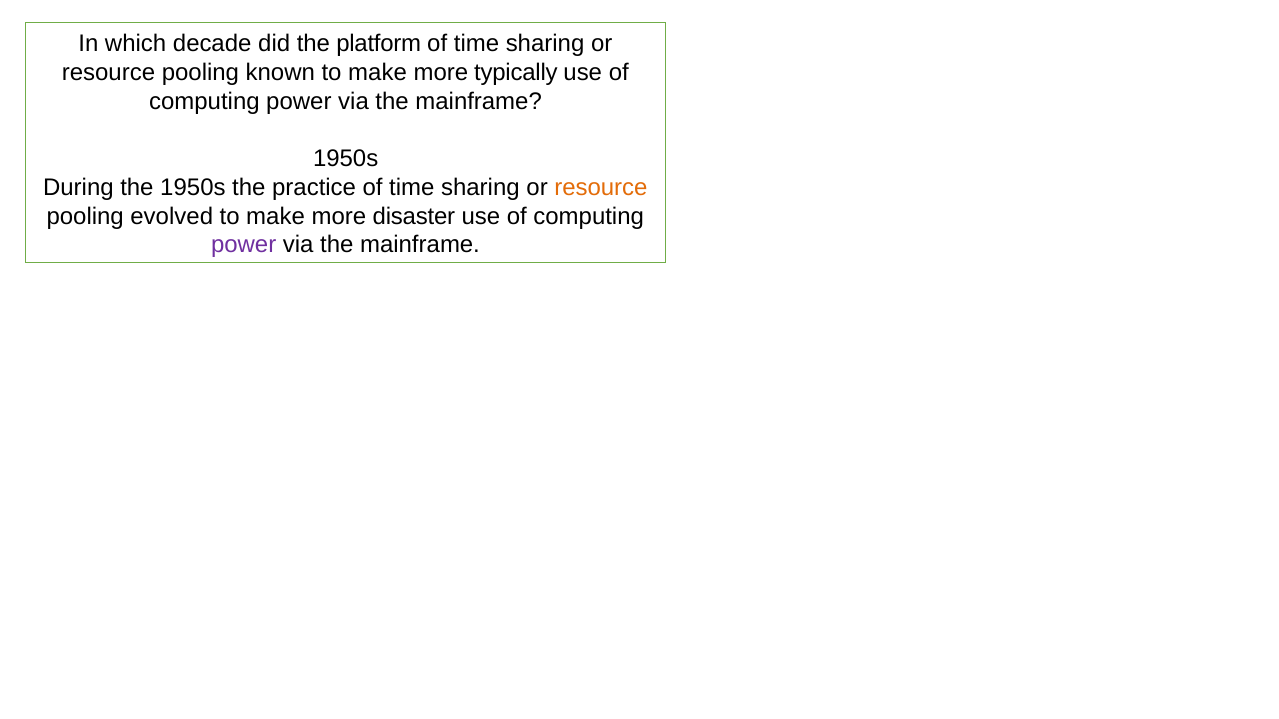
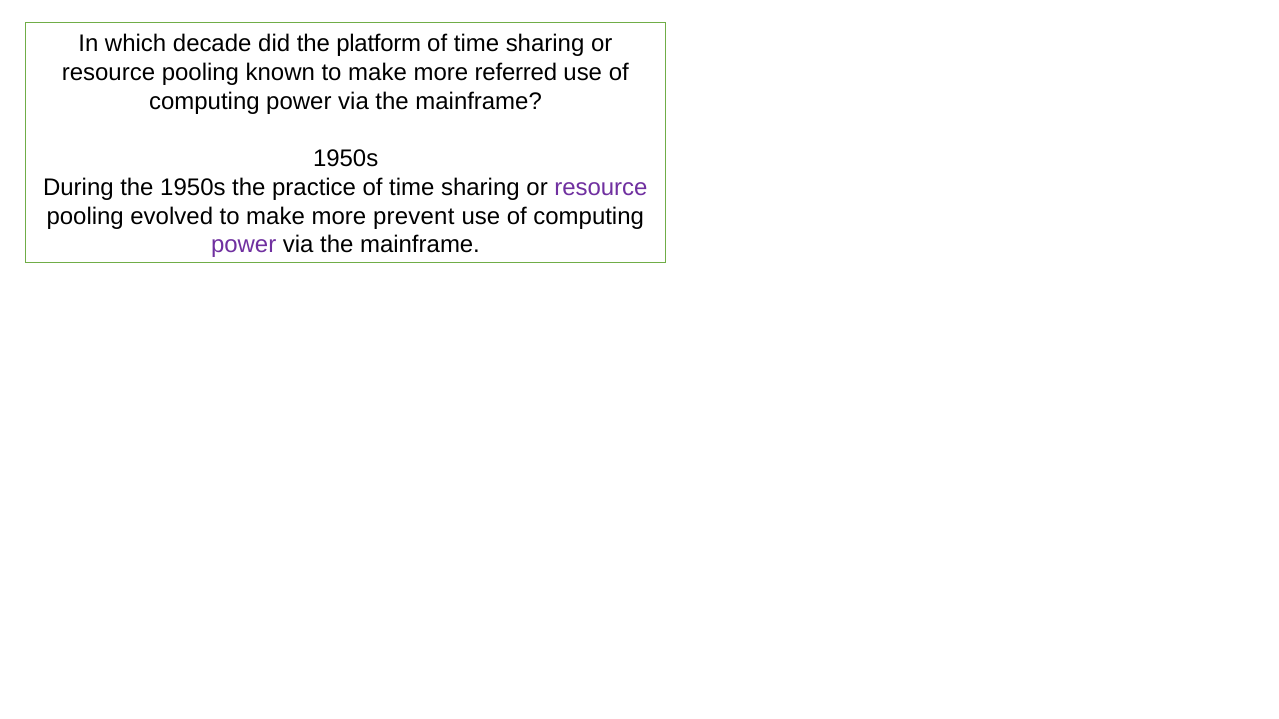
typically: typically -> referred (516, 72)
resource colour: orange -> purple (601, 188)
disaster: disaster -> prevent (414, 216)
